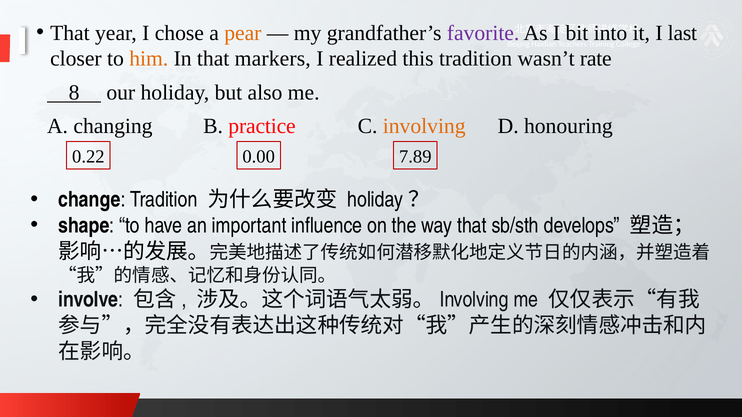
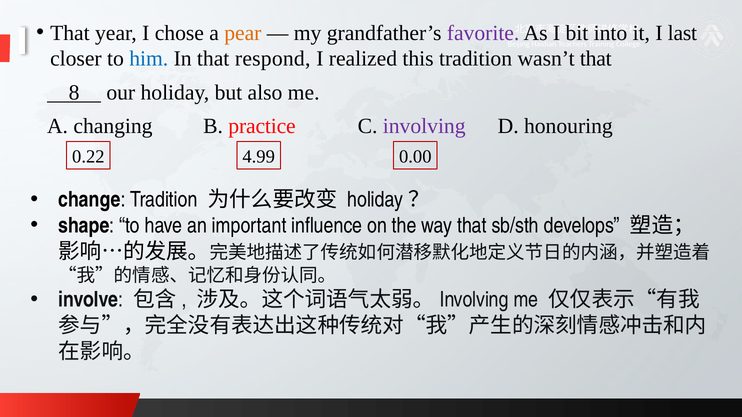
him colour: orange -> blue (149, 59)
markers: markers -> respond (273, 59)
wasn’t rate: rate -> that (596, 59)
involving colour: orange -> purple (424, 126)
0.00: 0.00 -> 4.99 (259, 157)
7.89: 7.89 -> 0.00 (415, 157)
